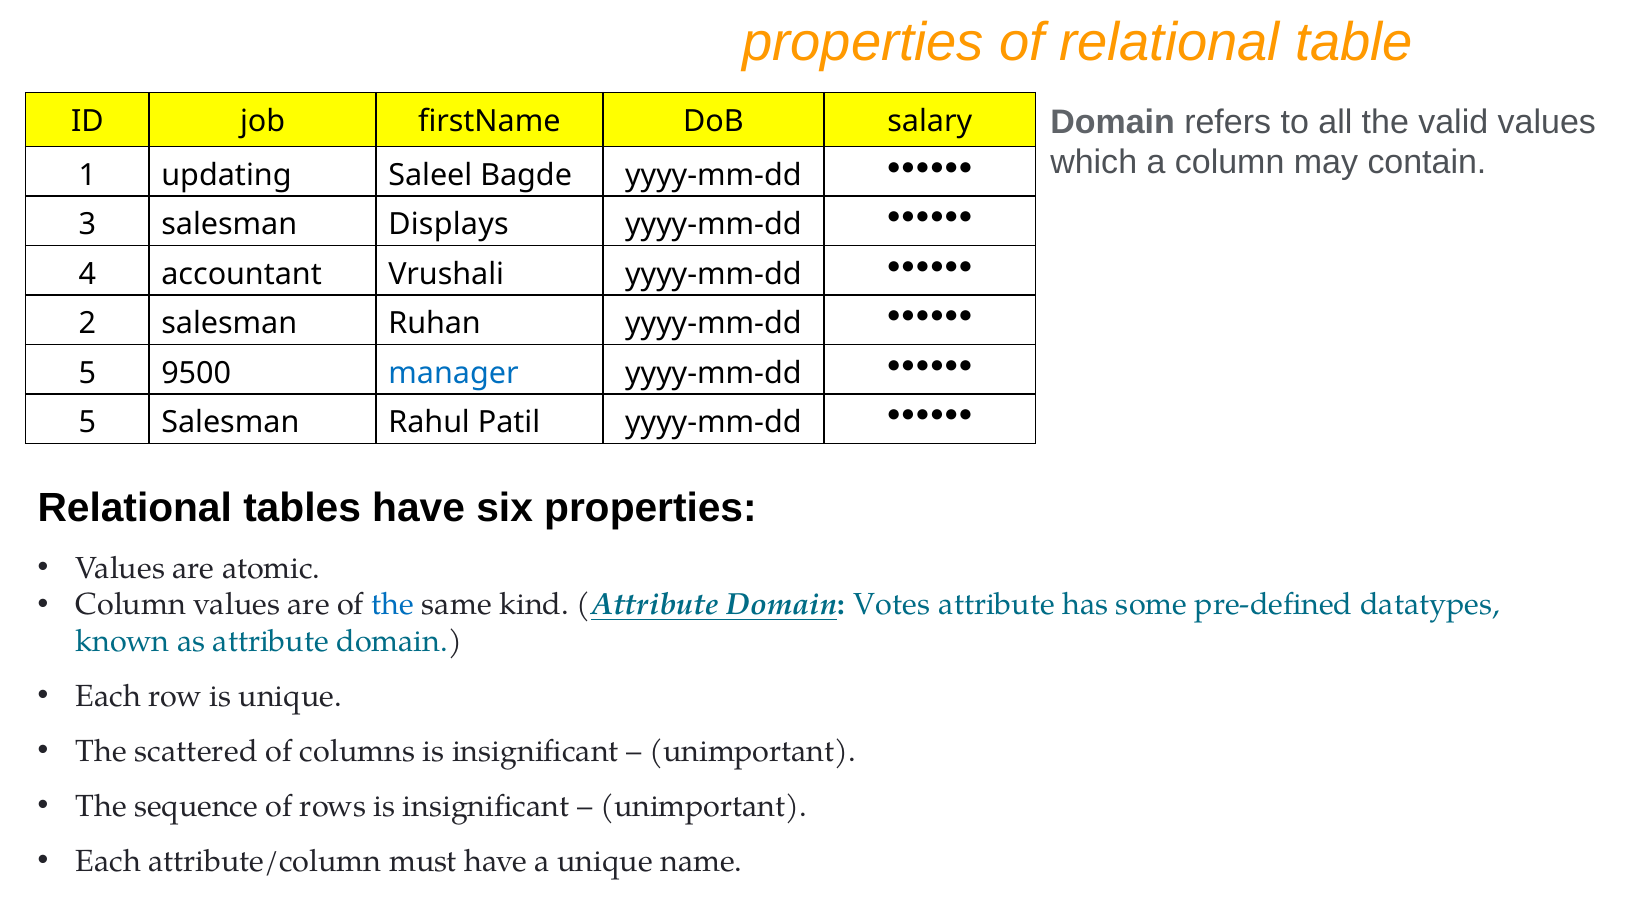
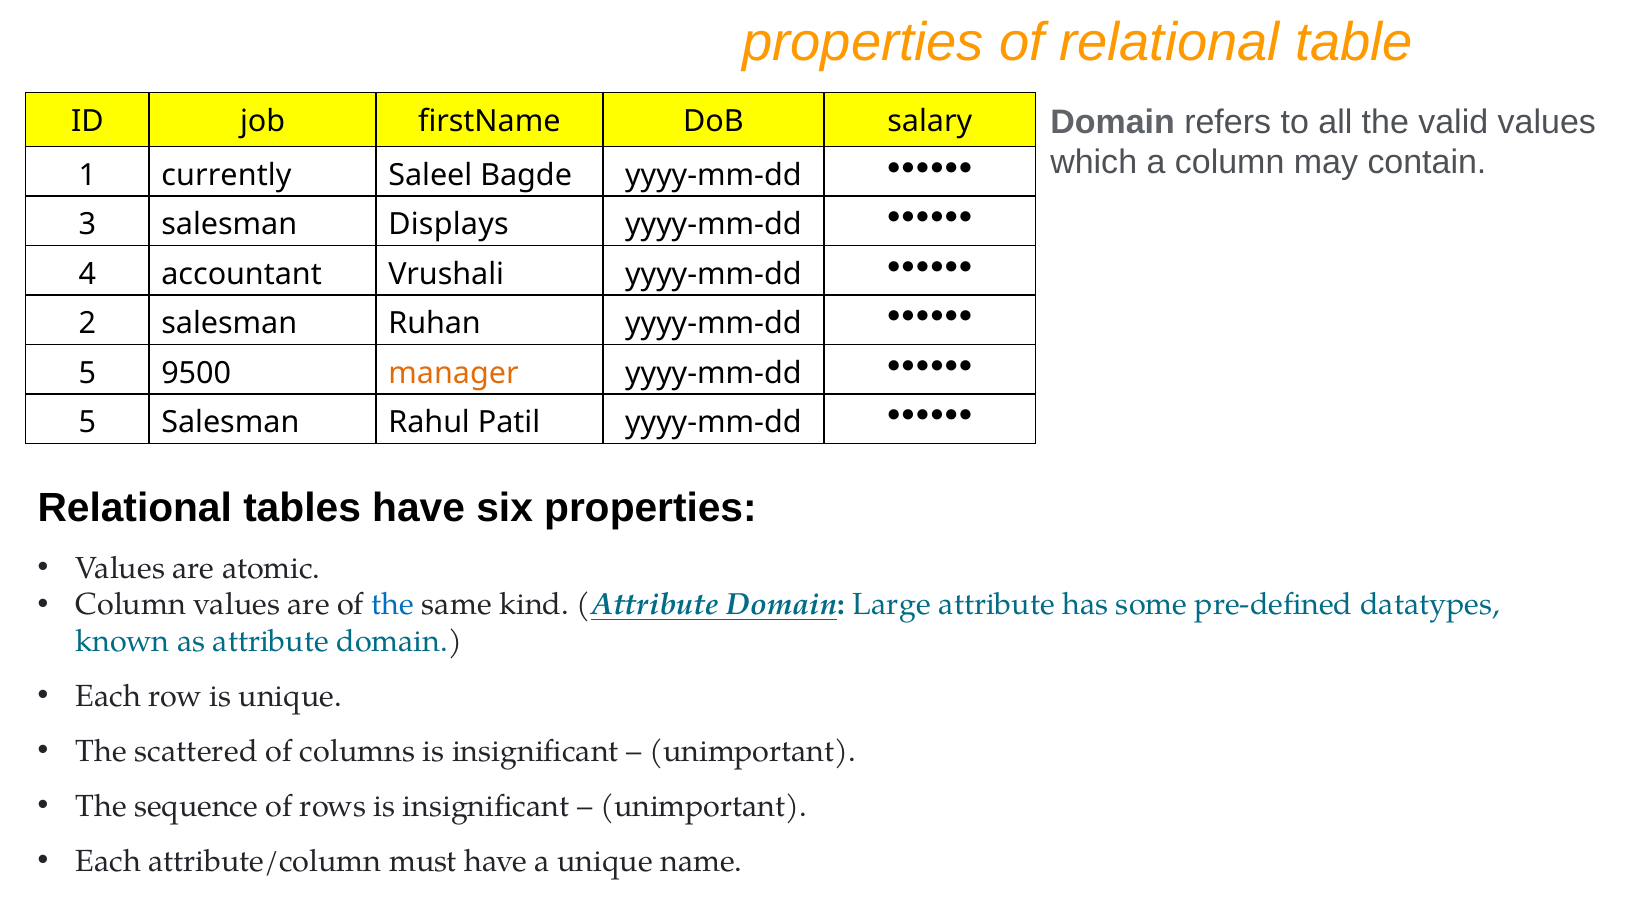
updating: updating -> currently (226, 175)
manager colour: blue -> orange (453, 373)
Votes: Votes -> Large (892, 605)
